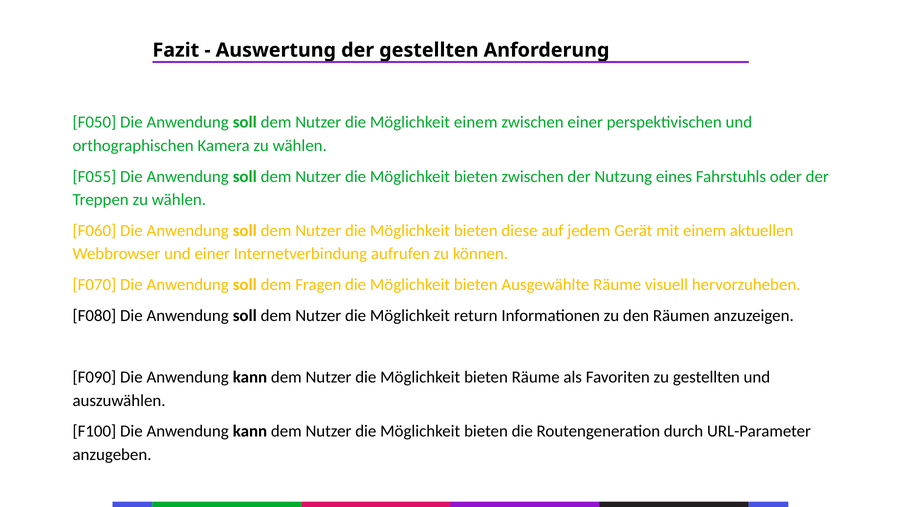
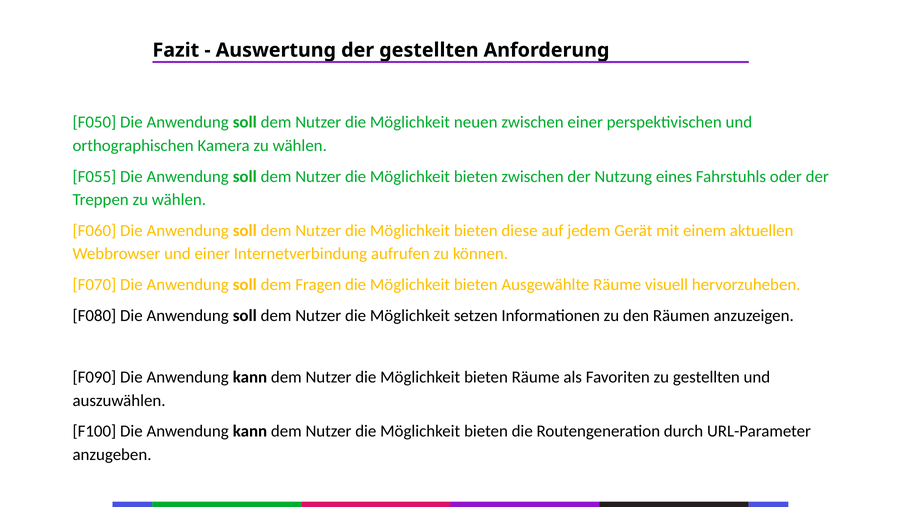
Möglichkeit einem: einem -> neuen (476, 122)
return: return -> setzen (476, 315)
